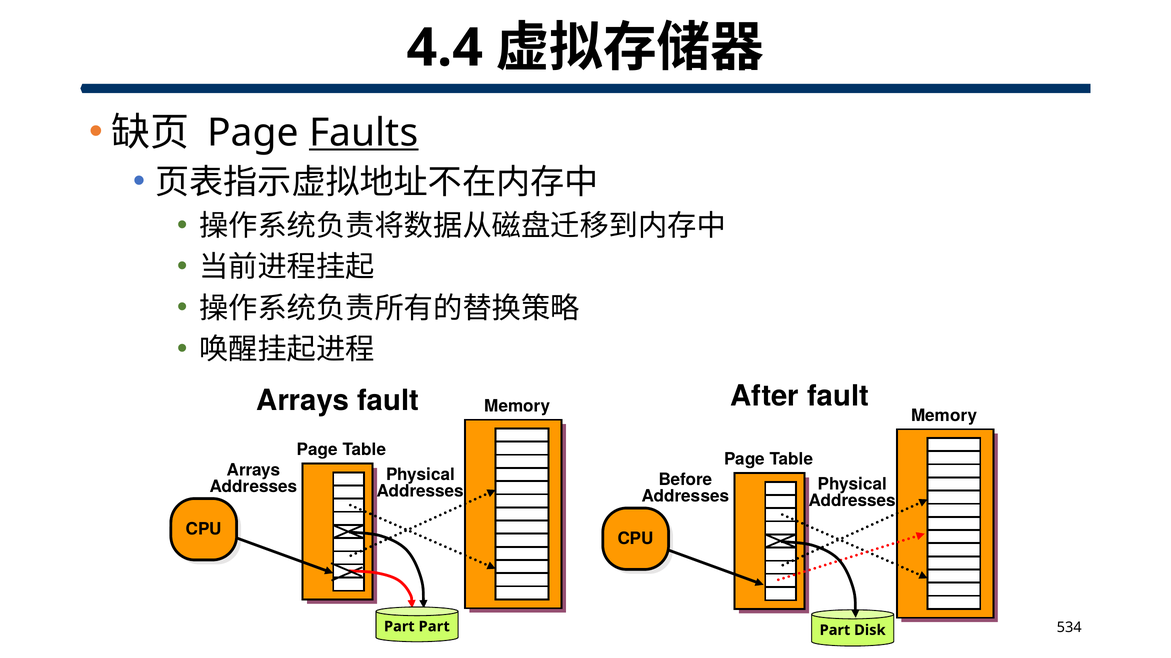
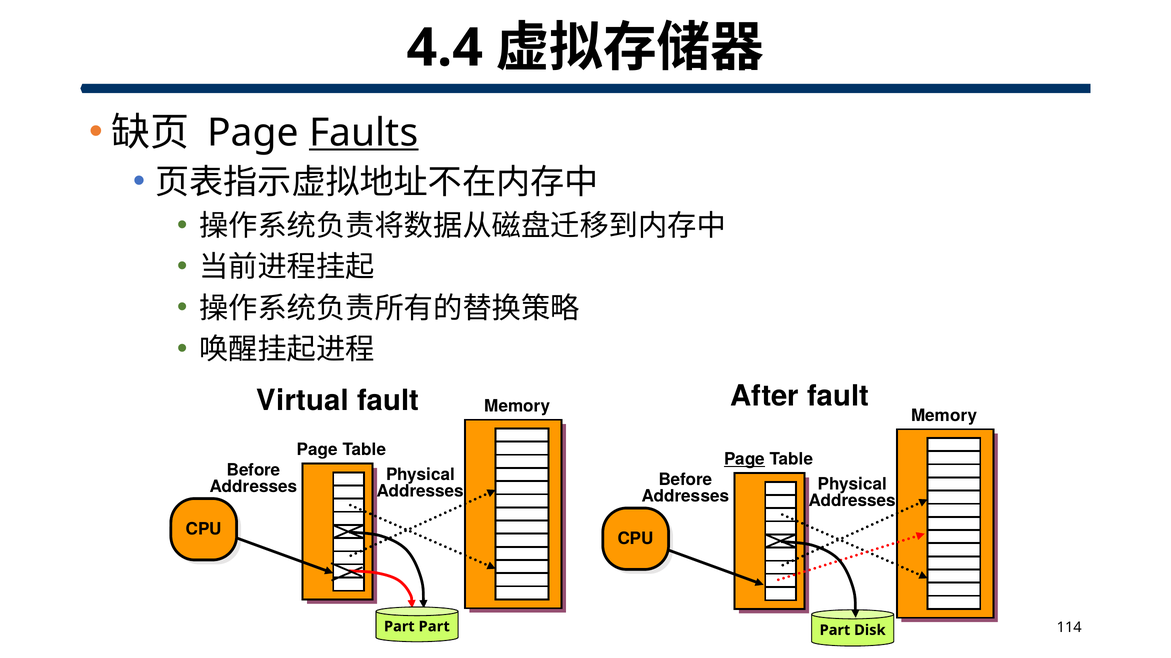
Arrays: Arrays -> Virtual (303, 401)
Page underline: none -> present (745, 460)
Arrays: Arrays -> Before (254, 471)
534: 534 -> 114 (1069, 628)
